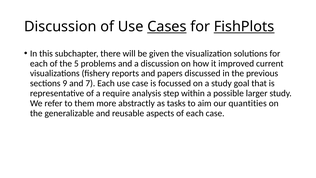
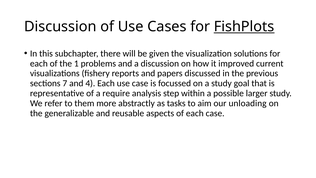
Cases underline: present -> none (167, 27)
5: 5 -> 1 (76, 63)
9: 9 -> 7 (65, 83)
7: 7 -> 4 (90, 83)
quantities: quantities -> unloading (248, 103)
